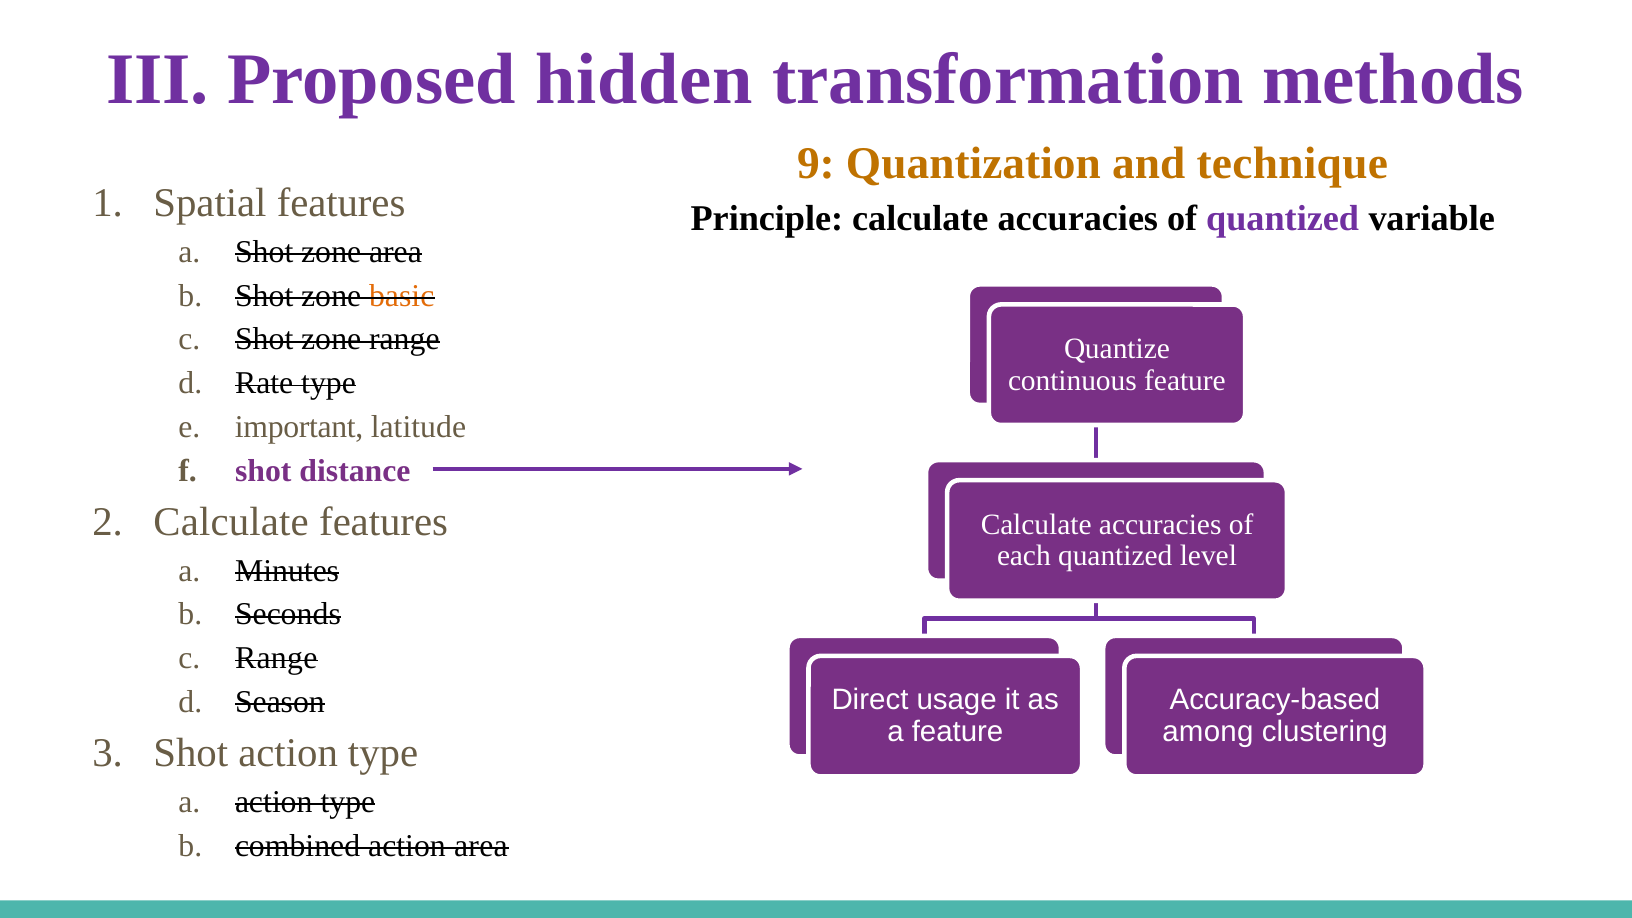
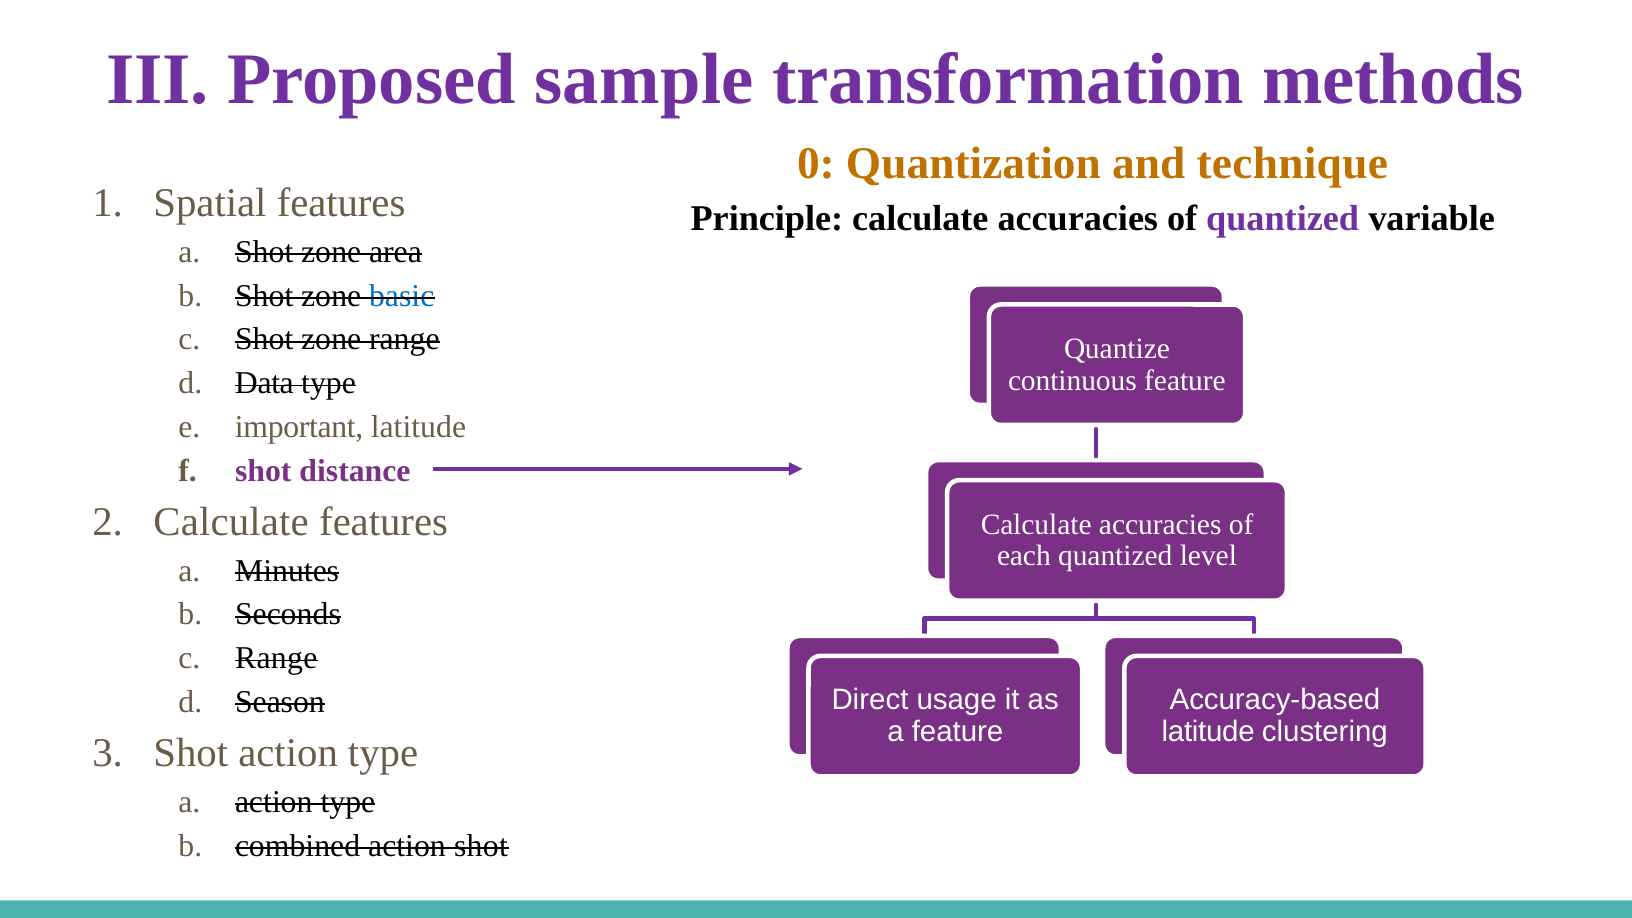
hidden: hidden -> sample (644, 80)
9: 9 -> 0 (816, 164)
basic colour: orange -> blue (402, 296)
Rate: Rate -> Data (264, 383)
among: among -> latitude (1208, 732)
action area: area -> shot (481, 846)
